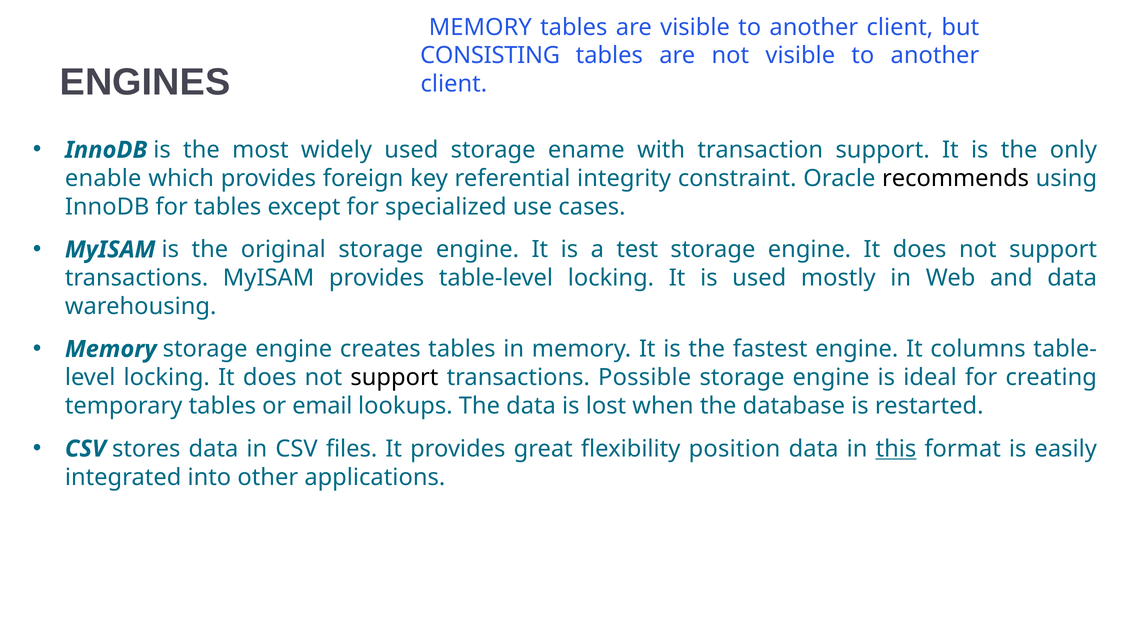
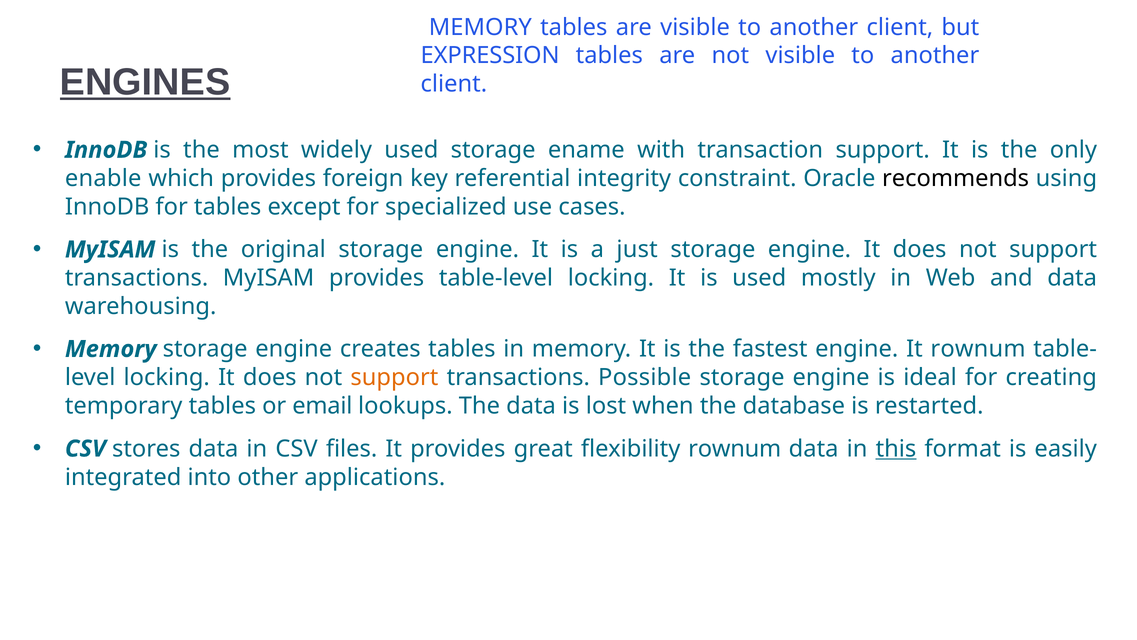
CONSISTING: CONSISTING -> EXPRESSION (490, 56)
ENGINES underline: none -> present (145, 82)
test: test -> just (637, 249)
It columns: columns -> rownum (978, 349)
support colour: black -> orange (394, 377)
flexibility position: position -> rownum (735, 448)
